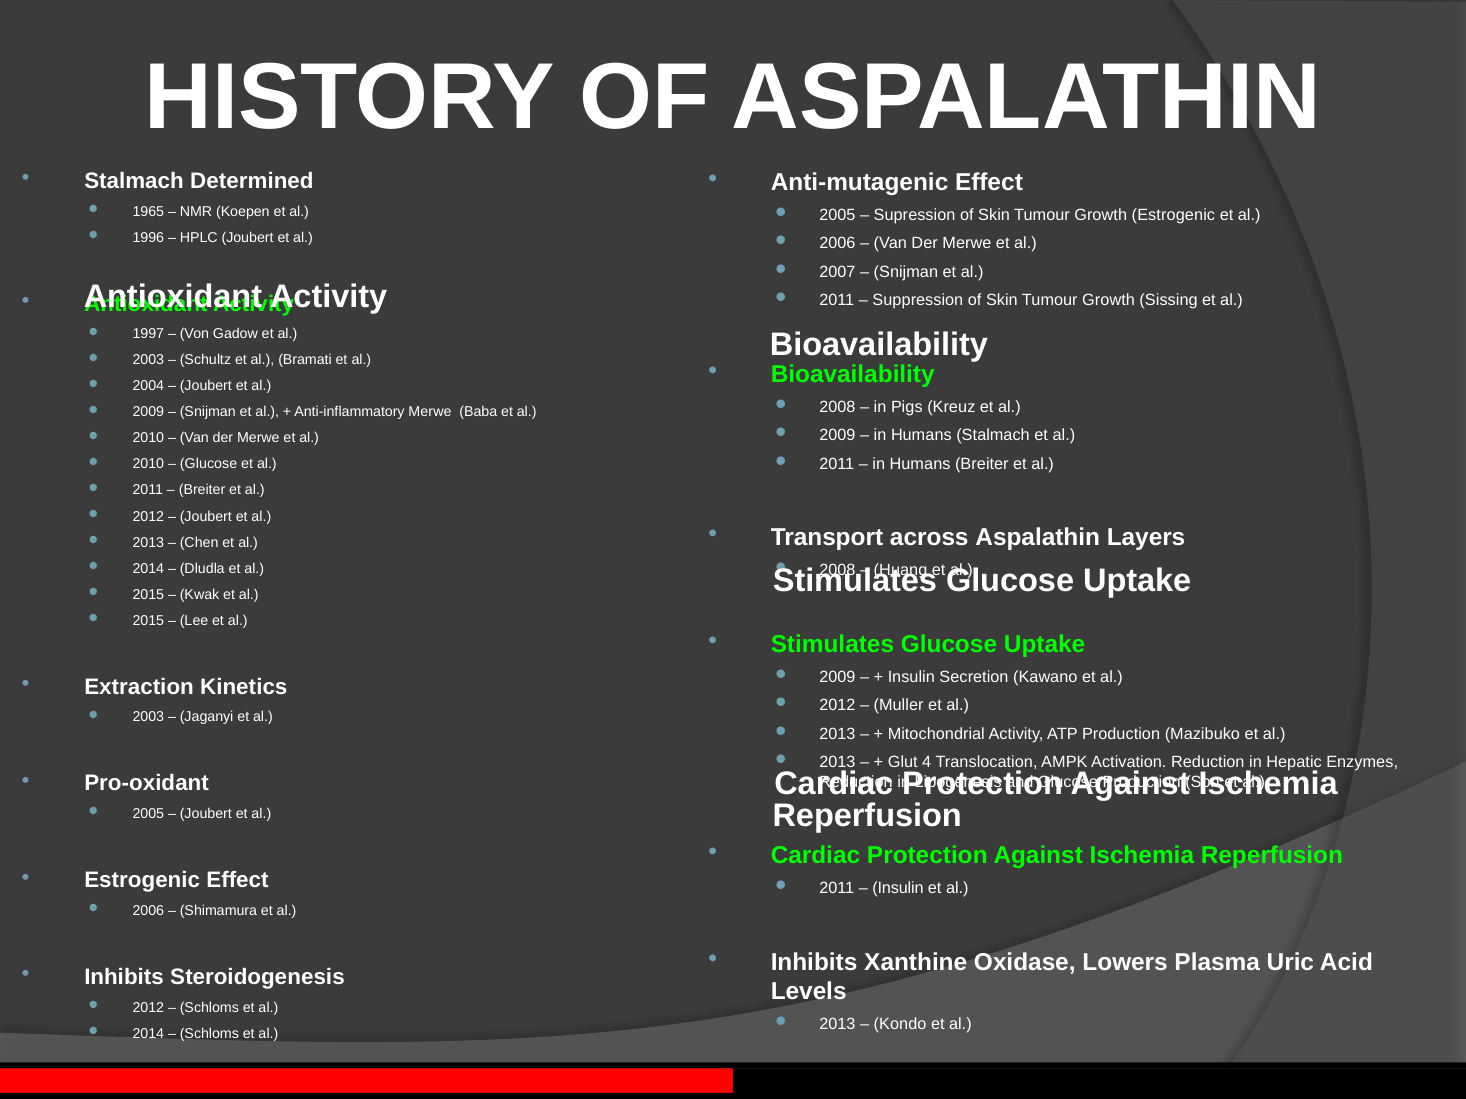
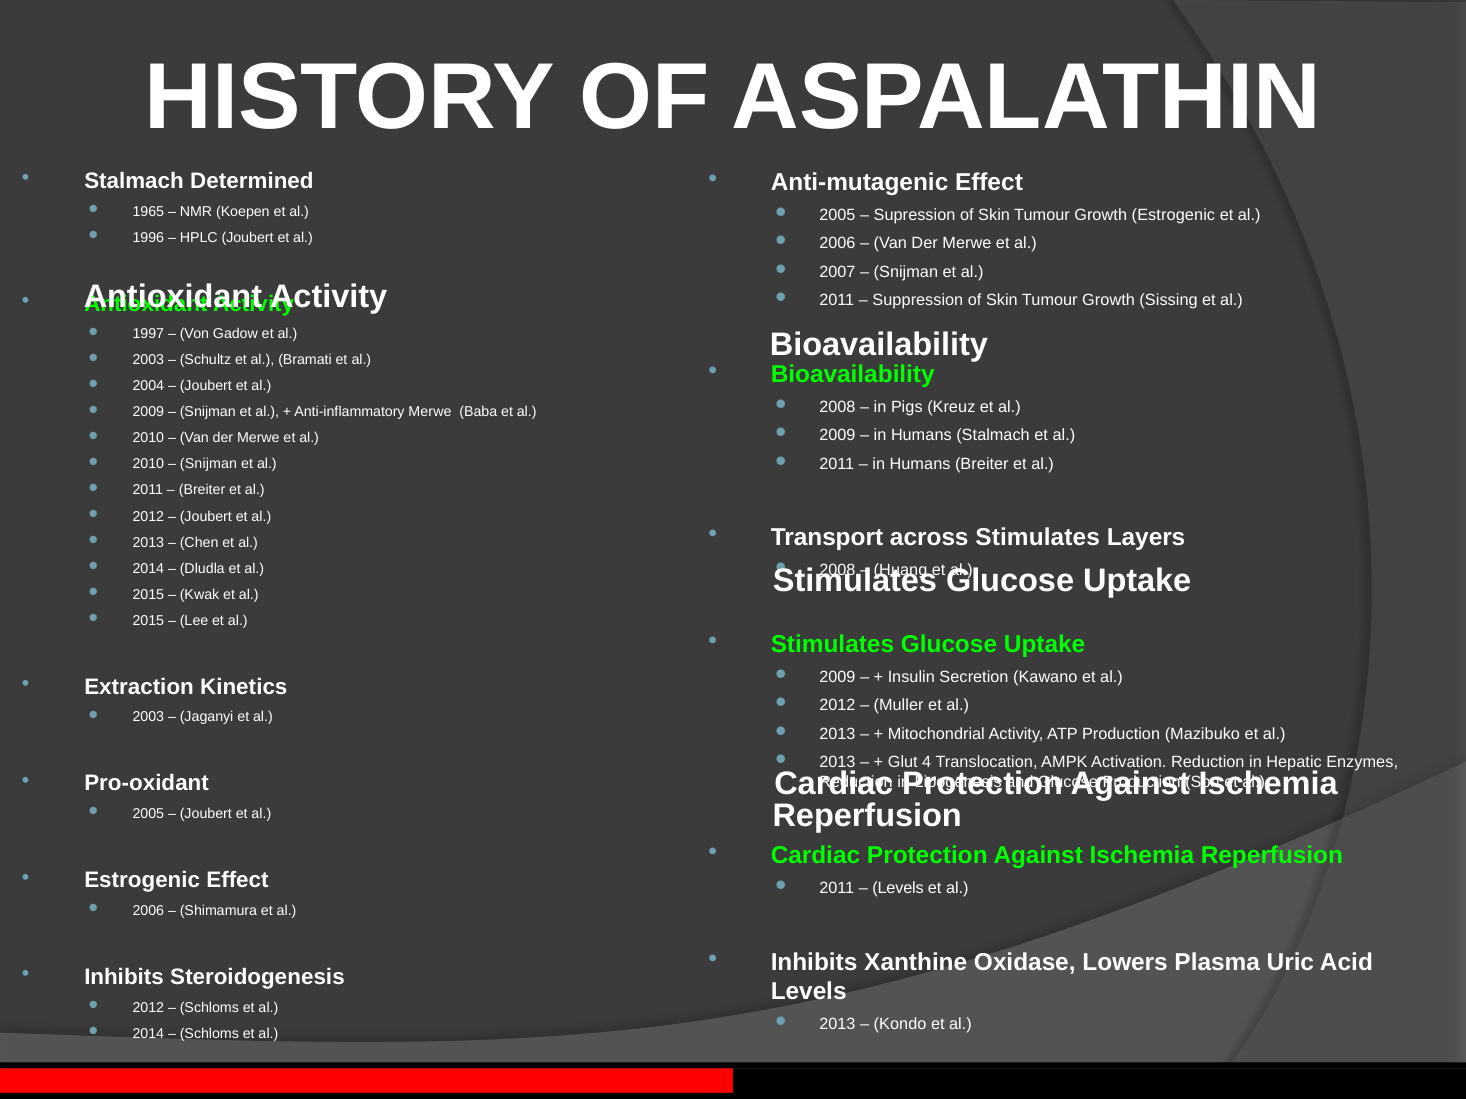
Glucose: Glucose -> Snijman (209, 464)
across Aspalathin: Aspalathin -> Stimulates (1038, 538)
Insulin: Insulin -> Levels (898, 889)
